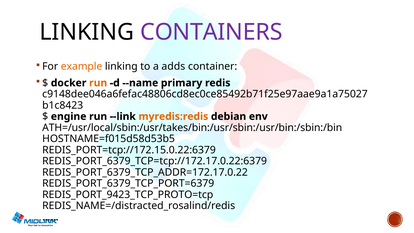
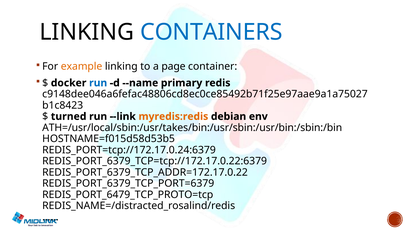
CONTAINERS colour: purple -> blue (211, 32)
adds: adds -> page (173, 67)
run colour: orange -> blue (98, 83)
engine: engine -> turned (69, 116)
REDIS_PORT=tcp://172.15.0.22:6379: REDIS_PORT=tcp://172.15.0.22:6379 -> REDIS_PORT=tcp://172.17.0.24:6379 (129, 150)
REDIS_PORT_9423_TCP_PROTO=tcp: REDIS_PORT_9423_TCP_PROTO=tcp -> REDIS_PORT_6479_TCP_PROTO=tcp (128, 195)
